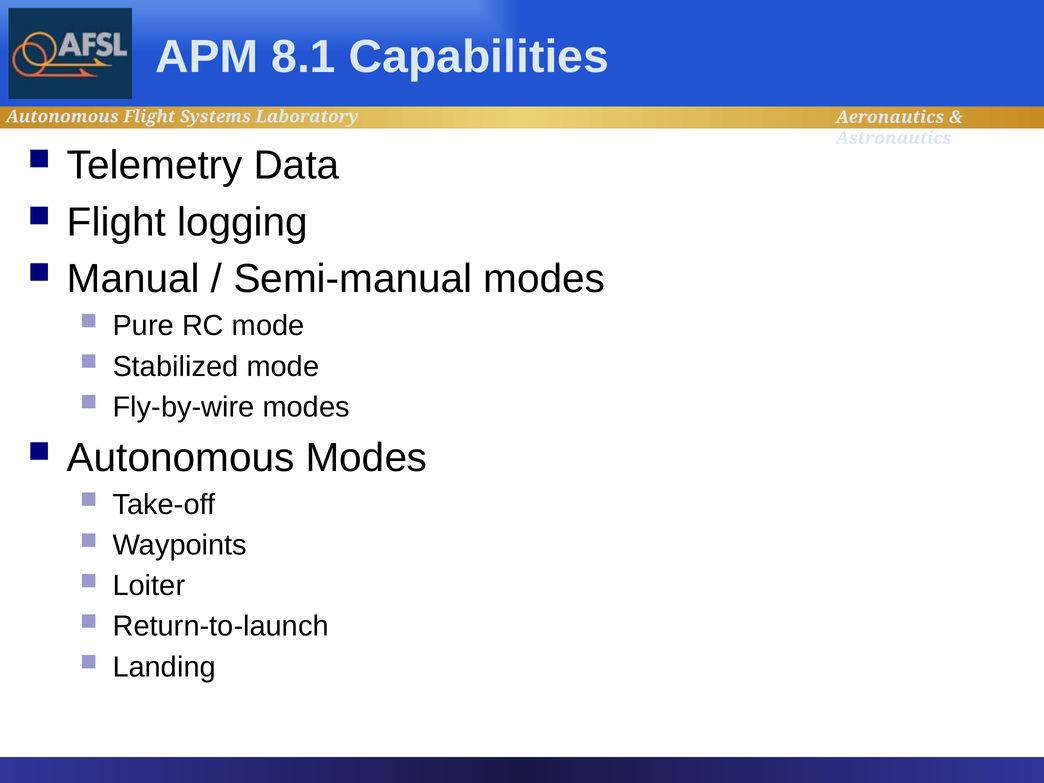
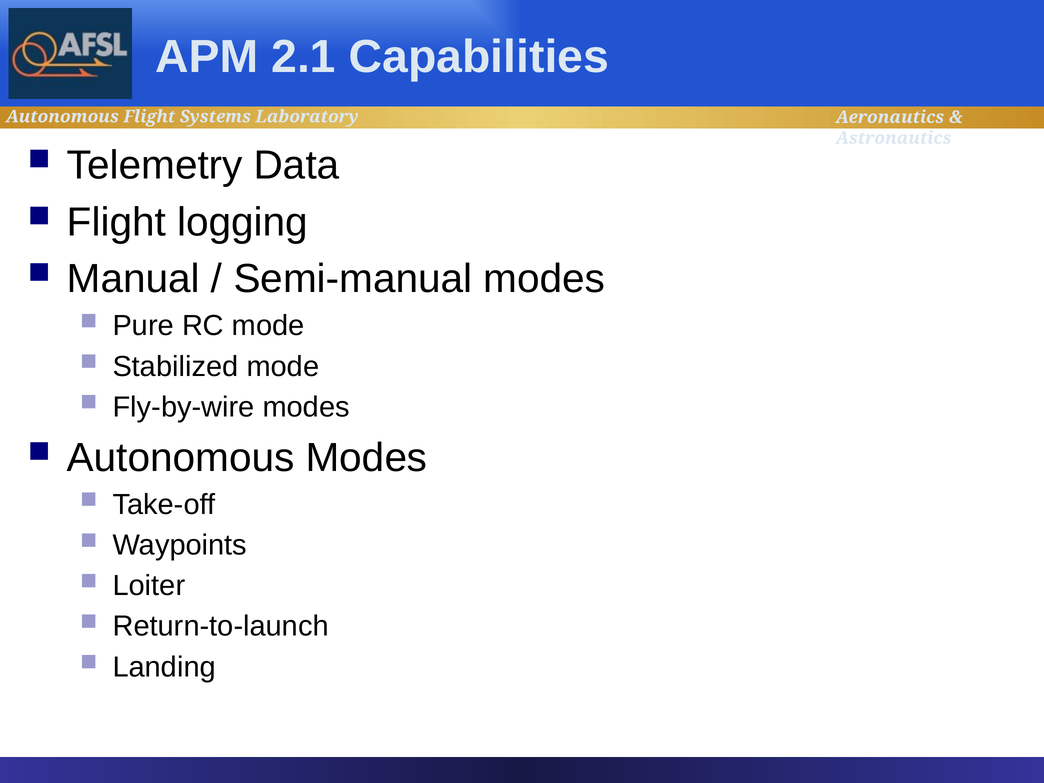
8.1: 8.1 -> 2.1 (303, 57)
